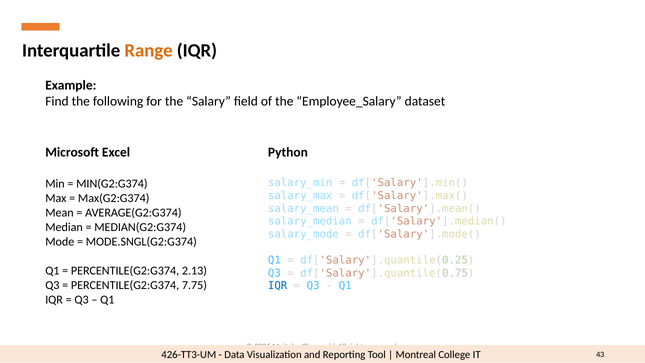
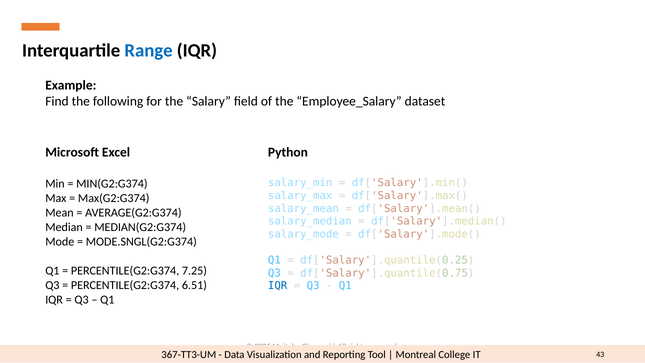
Range colour: orange -> blue (149, 51)
2.13: 2.13 -> 7.25 (194, 271)
7.75: 7.75 -> 6.51 (194, 285)
426-TT3-UM: 426-TT3-UM -> 367-TT3-UM (189, 354)
